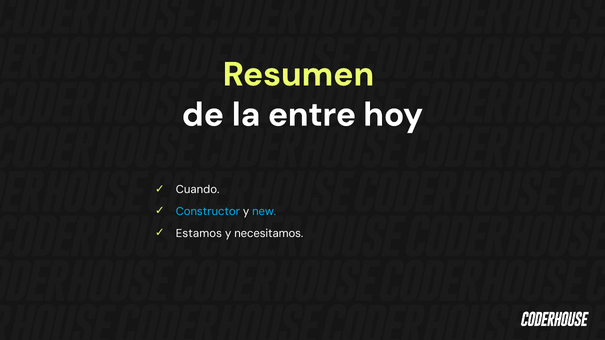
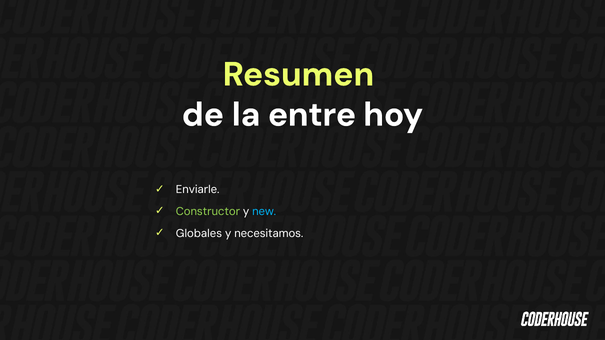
Cuando: Cuando -> Enviarle (198, 190)
Constructor colour: light blue -> light green (208, 212)
Estamos: Estamos -> Globales (199, 234)
